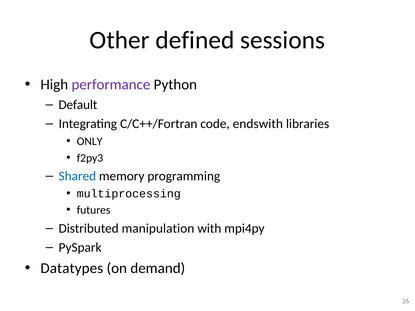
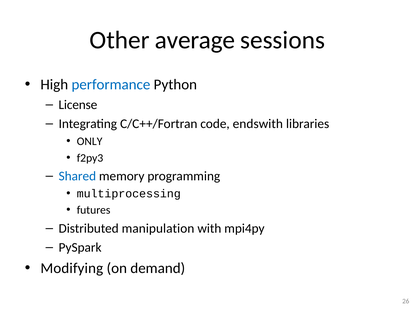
defined: defined -> average (195, 40)
performance colour: purple -> blue (111, 85)
Default: Default -> License (78, 105)
Datatypes: Datatypes -> Modifying (72, 268)
